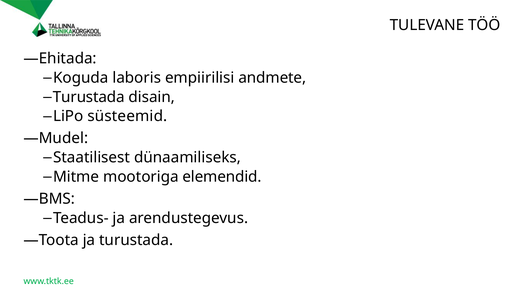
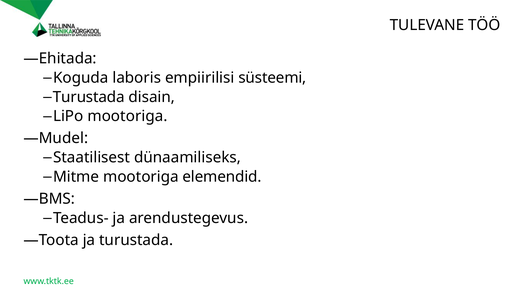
andmete: andmete -> süsteemi (272, 78)
LiPo süsteemid: süsteemid -> mootoriga (127, 116)
